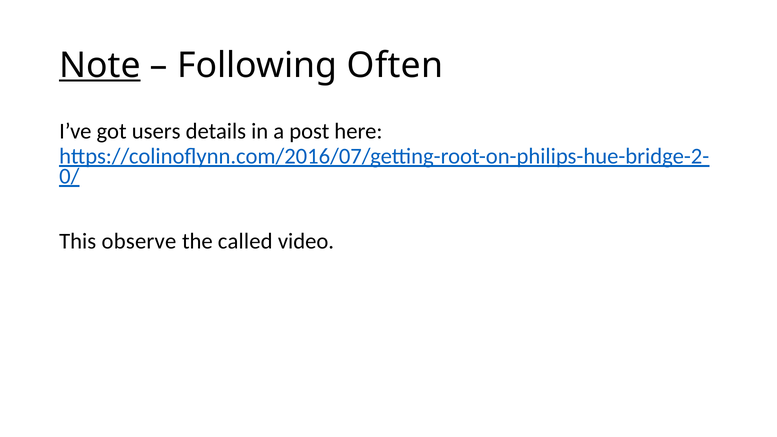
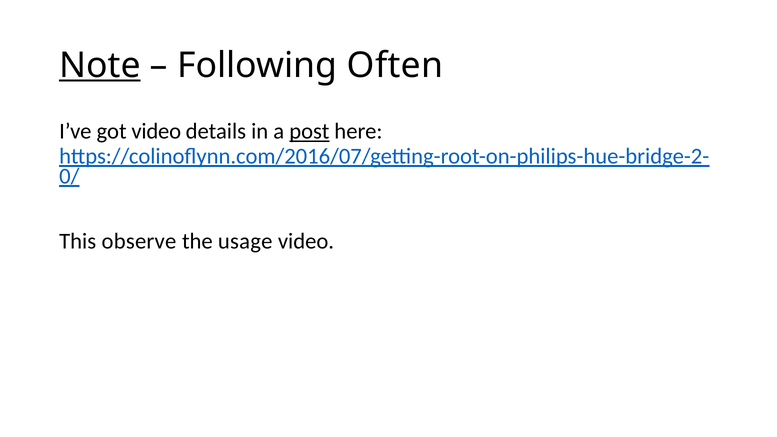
got users: users -> video (156, 131)
post underline: none -> present (309, 131)
called: called -> usage (245, 241)
